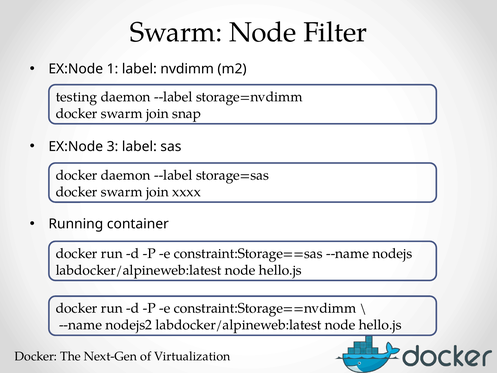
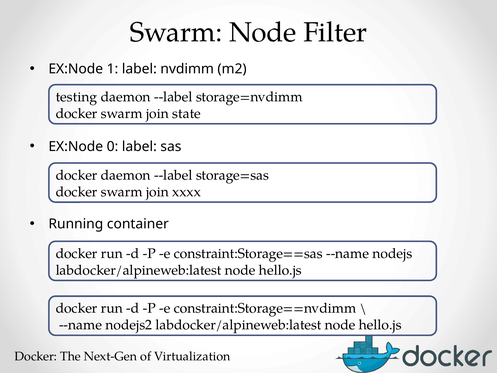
snap: snap -> state (187, 113)
3: 3 -> 0 (112, 146)
